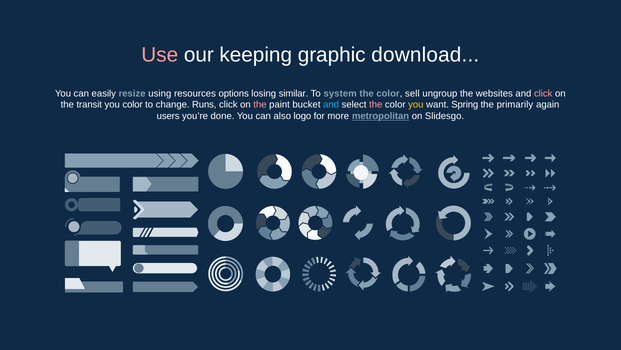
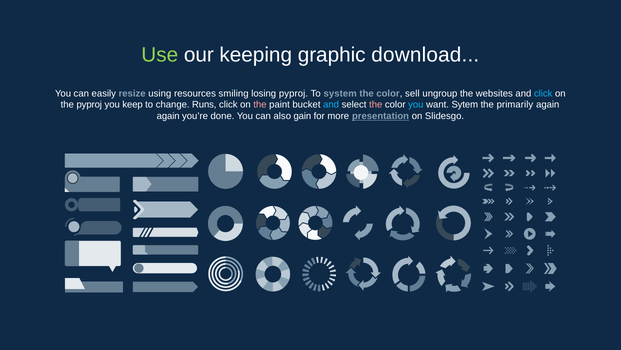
Use colour: pink -> light green (160, 55)
options: options -> smiling (234, 93)
losing similar: similar -> pyproj (293, 93)
click colour: pink -> light blue (543, 93)
the transit: transit -> pyproj (89, 105)
you color: color -> keep (133, 105)
you colour: yellow -> light blue (416, 105)
Spring: Spring -> Sytem (465, 105)
users: users -> again (168, 116)
logo: logo -> gain (302, 116)
metropolitan: metropolitan -> presentation (381, 116)
